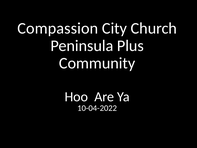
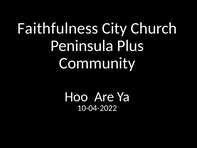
Compassion: Compassion -> Faithfulness (58, 28)
